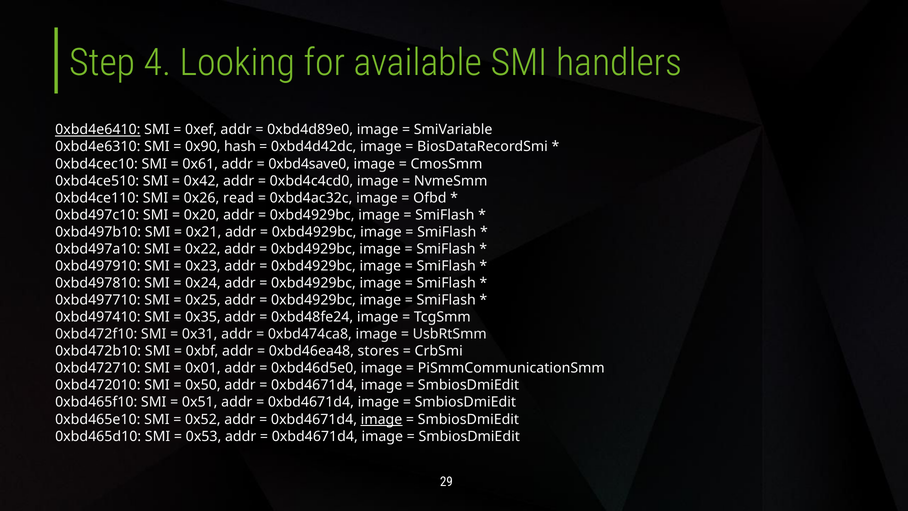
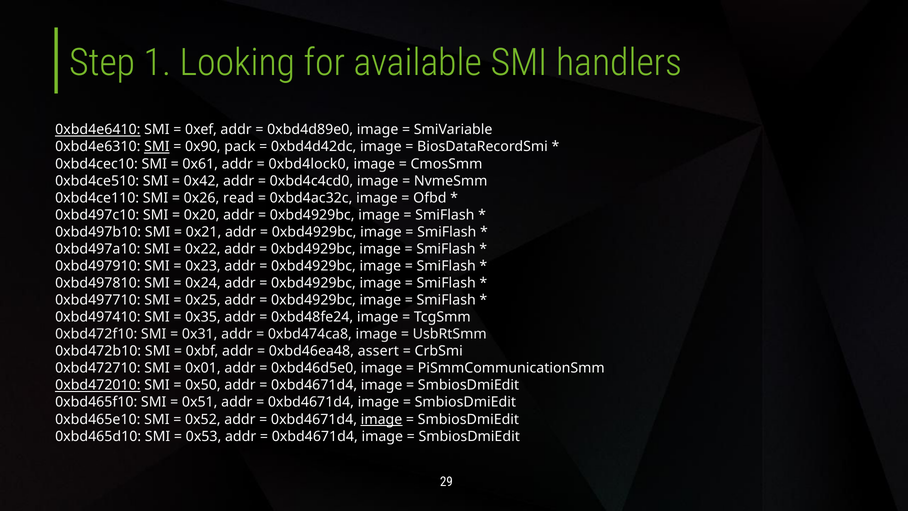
4: 4 -> 1 (158, 63)
SMI underline: none -> present (157, 147)
hash: hash -> pack (240, 147)
0xbd4save0: 0xbd4save0 -> 0xbd4lock0 (309, 164)
stores: stores -> assert (378, 351)
0xbd472010 underline: none -> present (98, 385)
